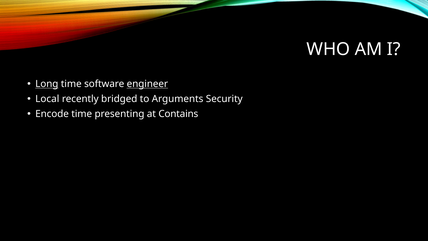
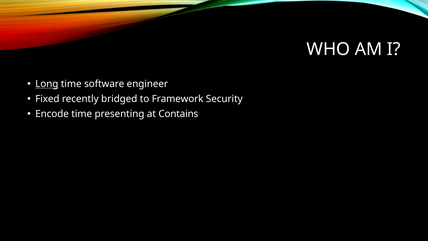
engineer underline: present -> none (147, 84)
Local: Local -> Fixed (47, 99)
Arguments: Arguments -> Framework (178, 99)
